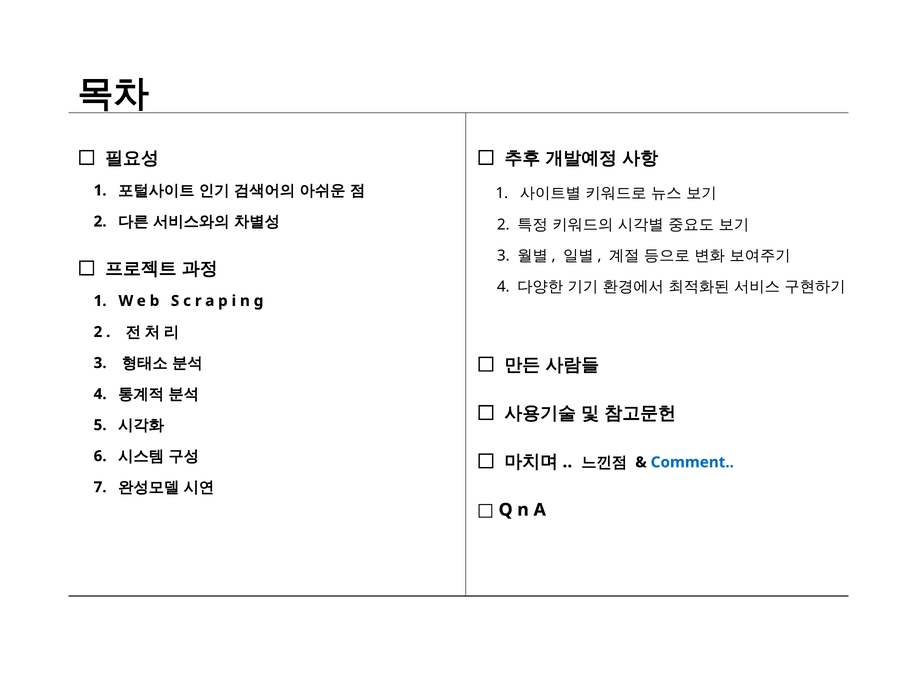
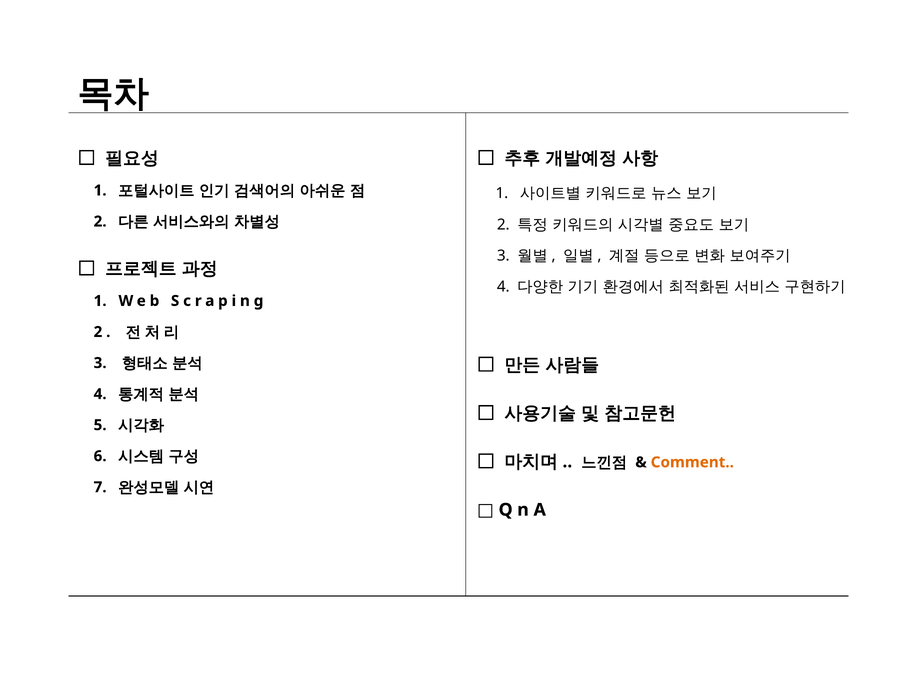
Comment colour: blue -> orange (692, 463)
